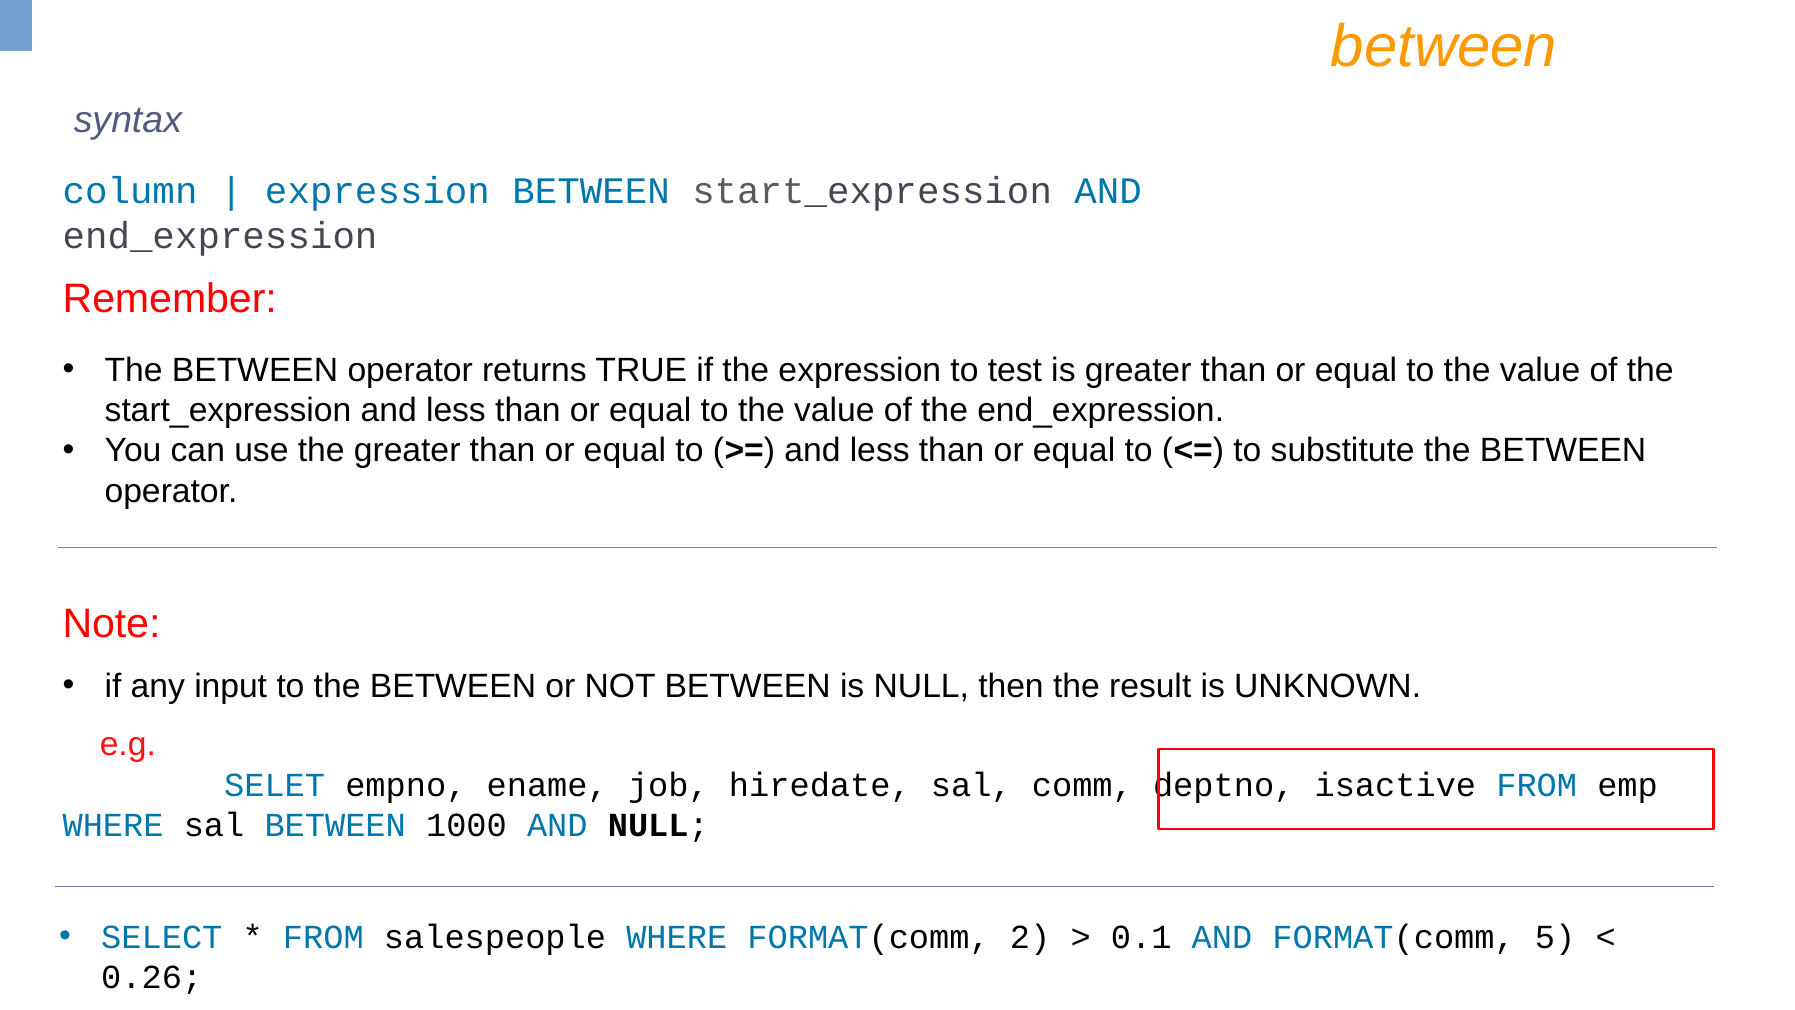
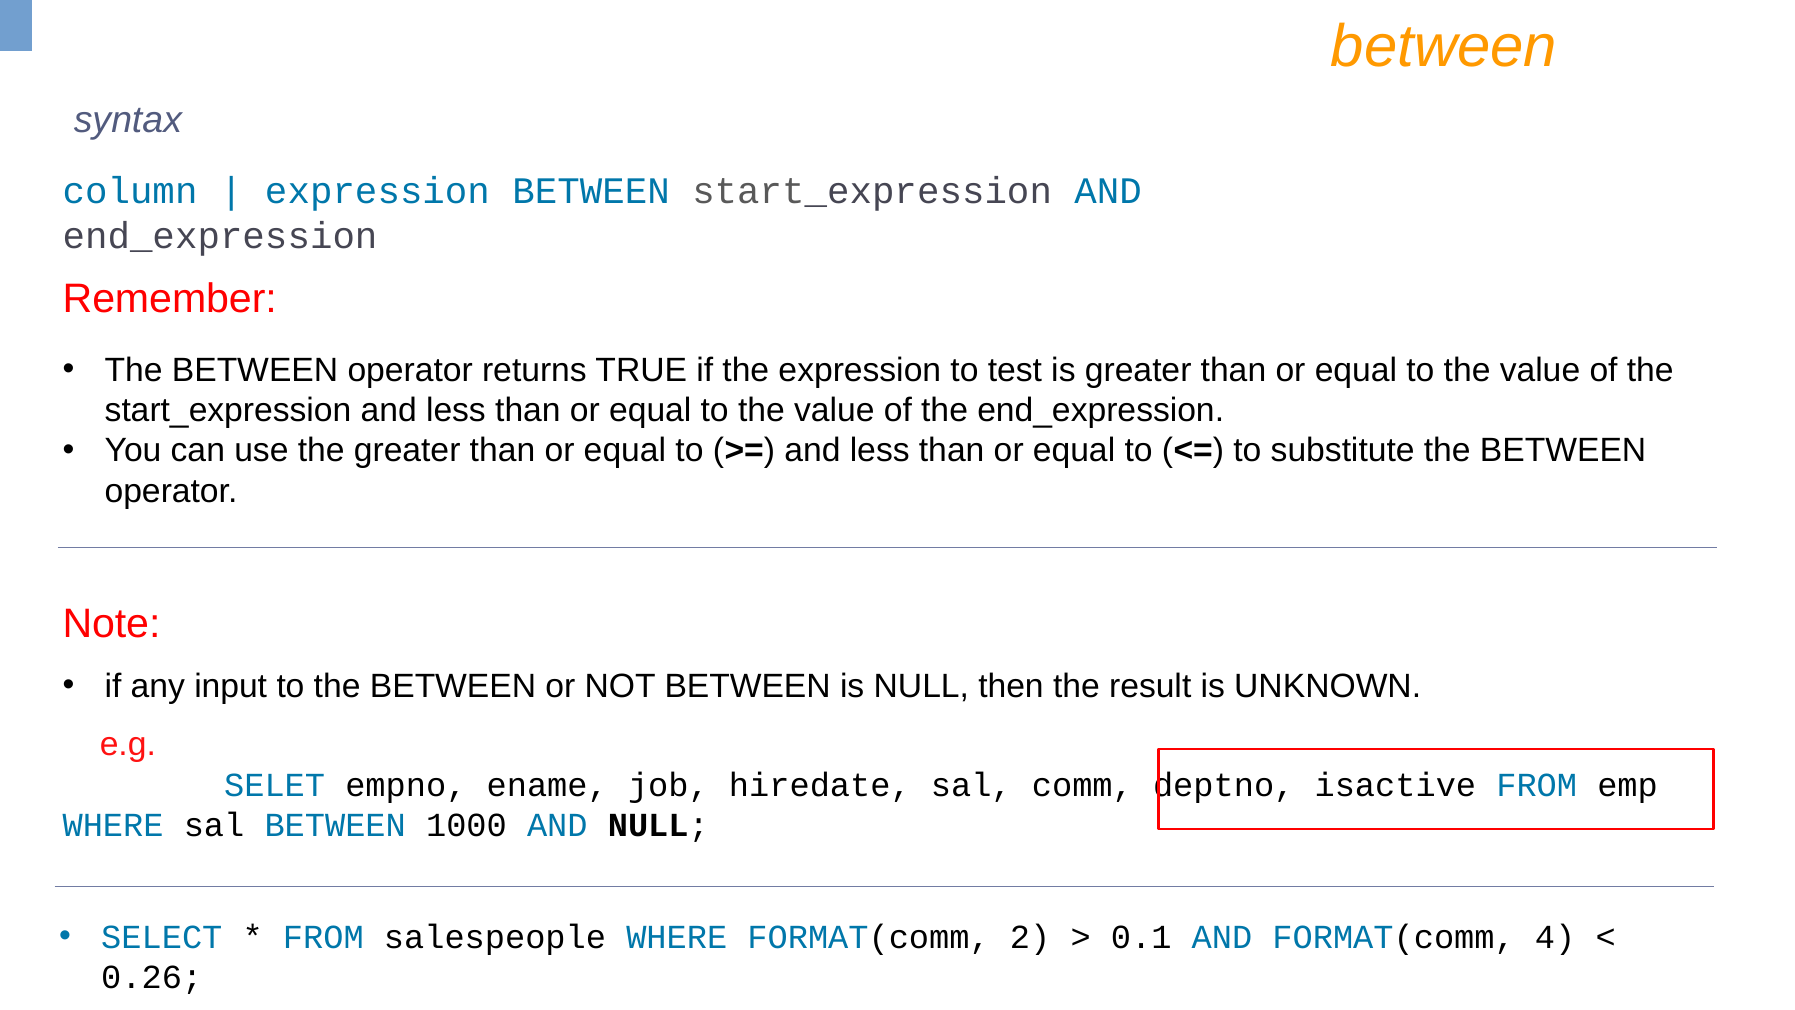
5: 5 -> 4 (1555, 937)
